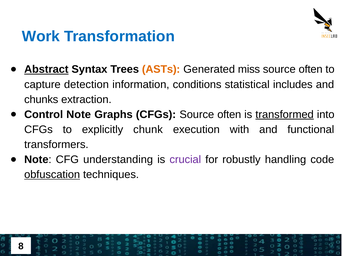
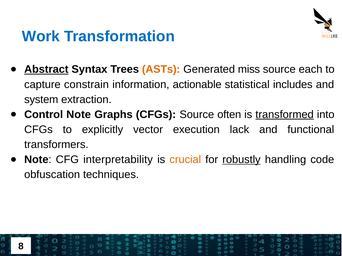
often: often -> each (311, 70)
detection: detection -> constrain (86, 85)
conditions: conditions -> actionable (197, 85)
chunks: chunks -> system (41, 100)
chunk: chunk -> vector (148, 130)
with: with -> lack (239, 130)
understanding: understanding -> interpretability (118, 160)
crucial colour: purple -> orange (185, 160)
robustly underline: none -> present (241, 160)
obfuscation underline: present -> none (52, 175)
